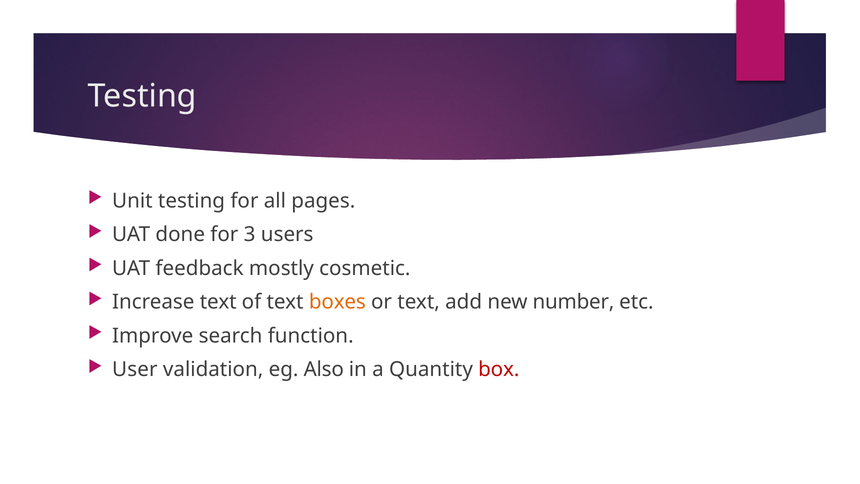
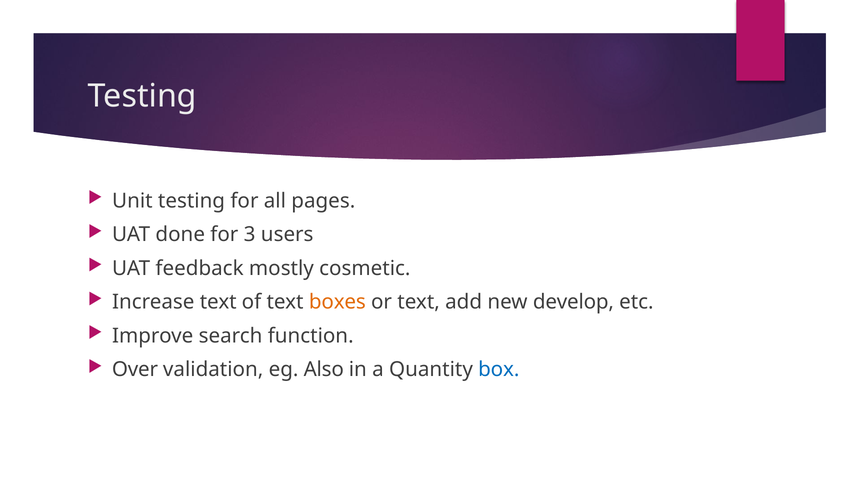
number: number -> develop (573, 302)
User: User -> Over (135, 369)
box colour: red -> blue (499, 369)
